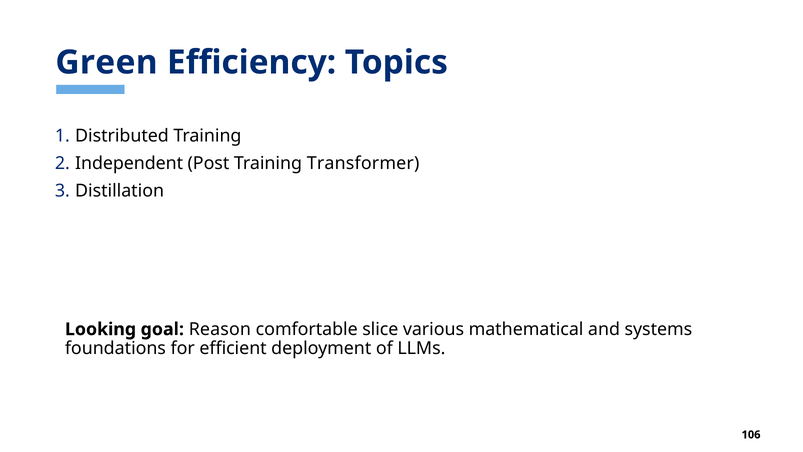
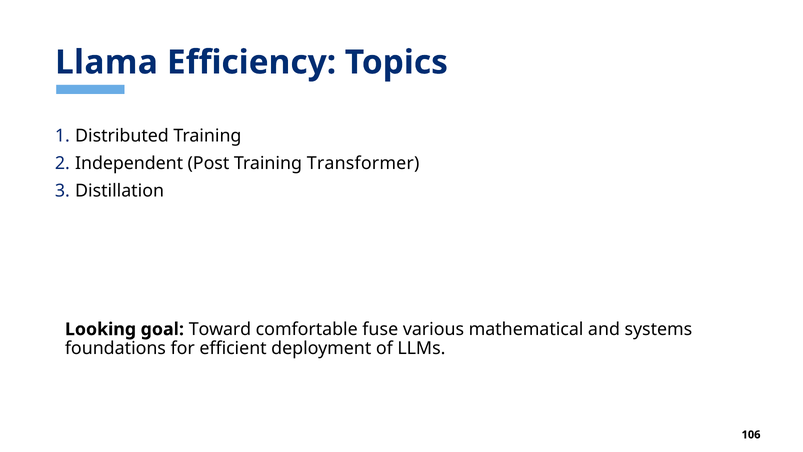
Green: Green -> Llama (106, 62)
Reason: Reason -> Toward (220, 329)
slice: slice -> fuse (380, 329)
